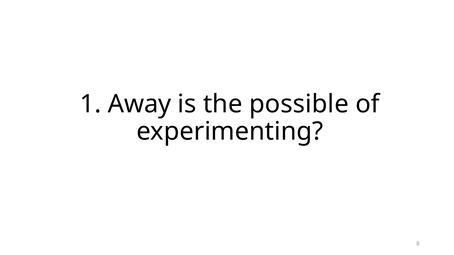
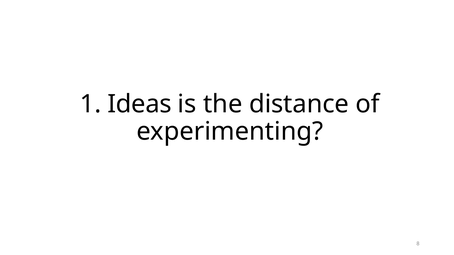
Away: Away -> Ideas (140, 104)
possible: possible -> distance (299, 104)
